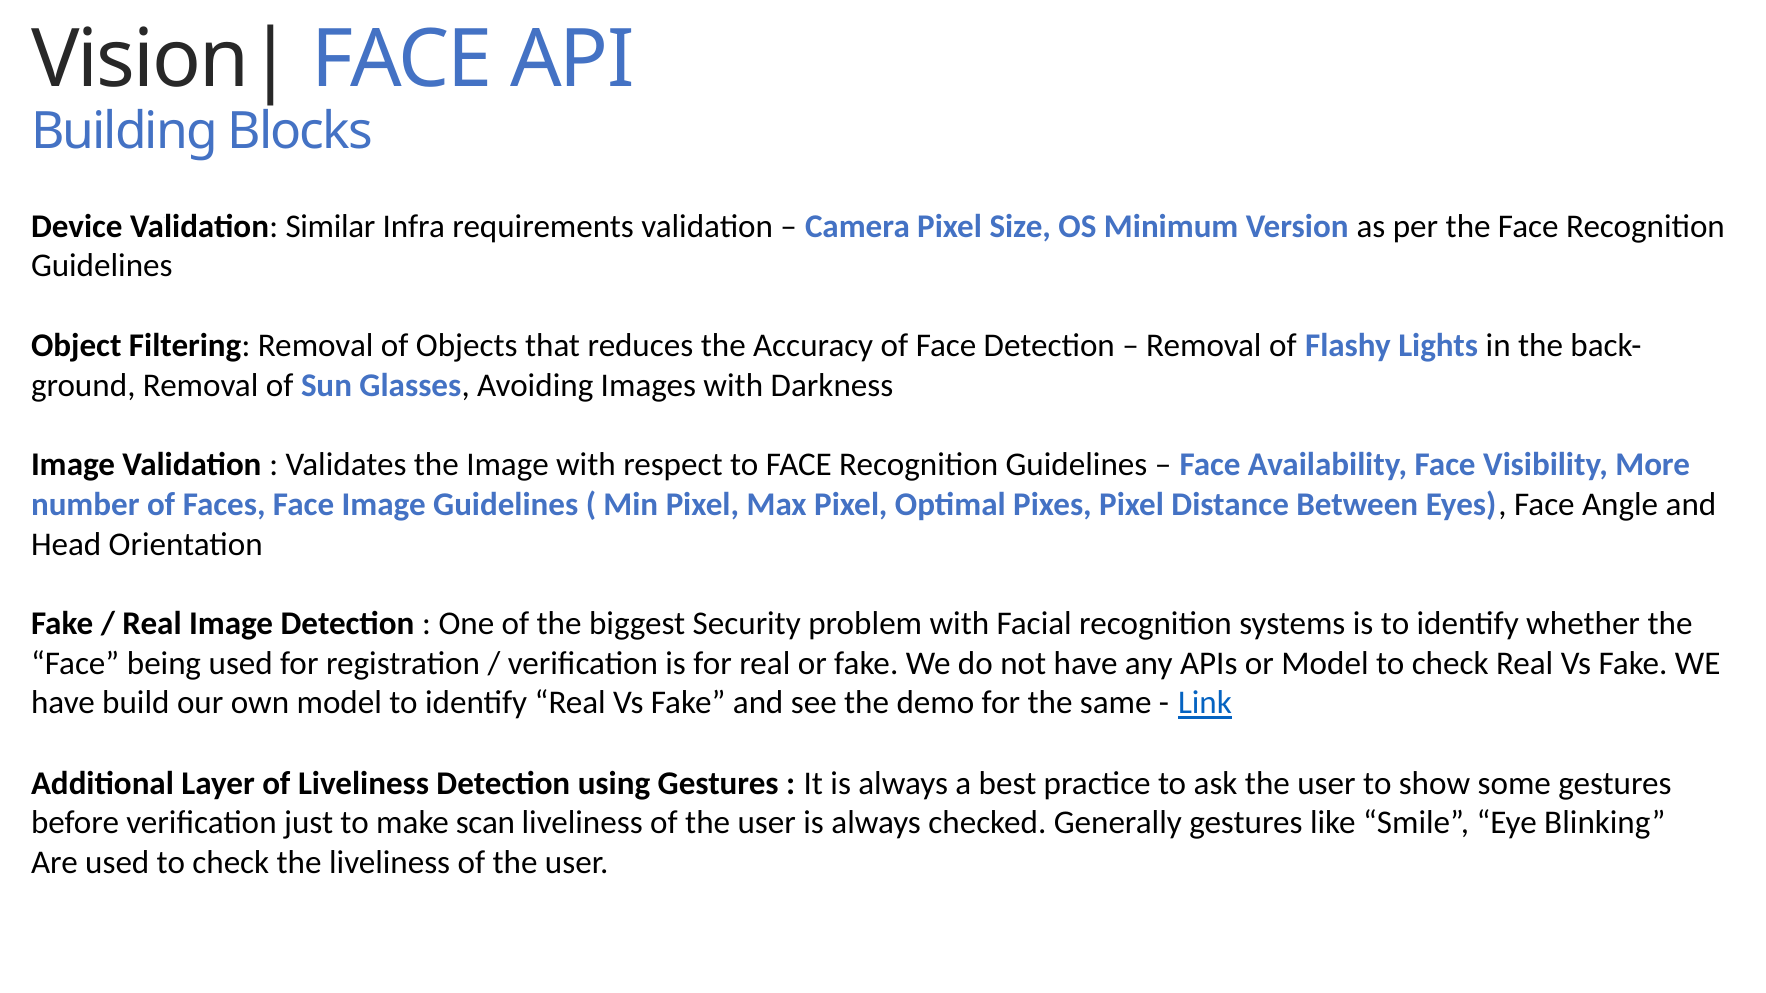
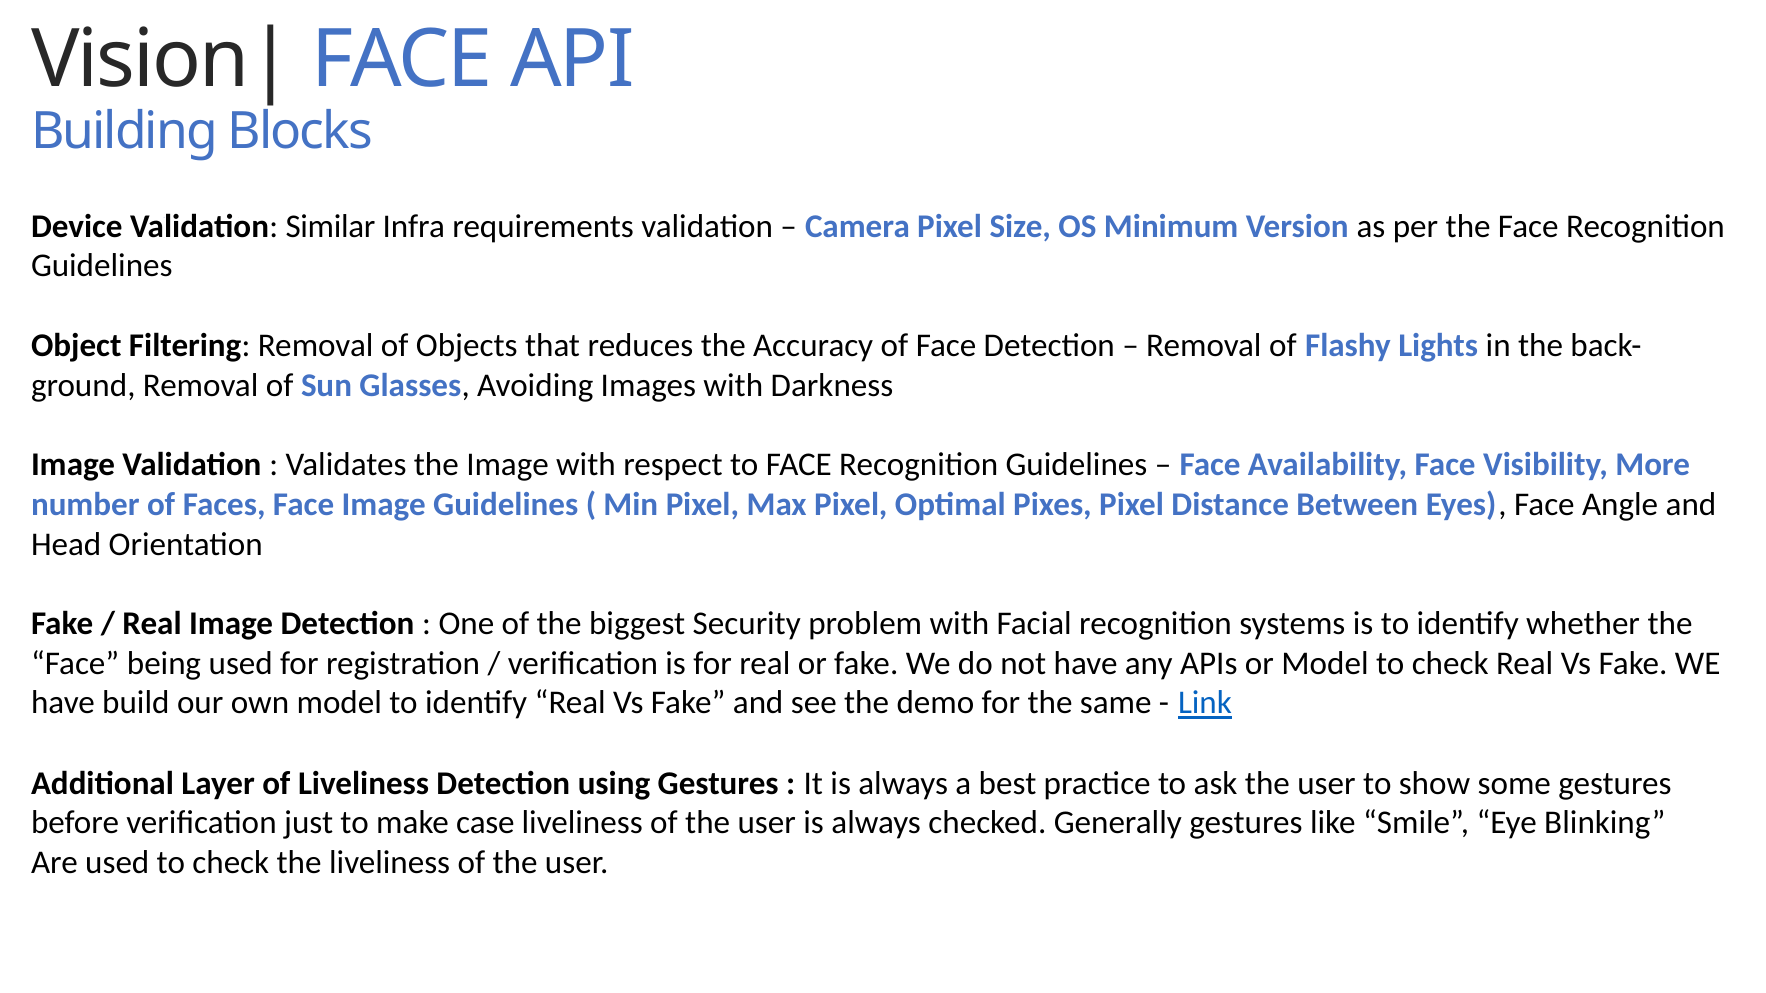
scan: scan -> case (485, 823)
